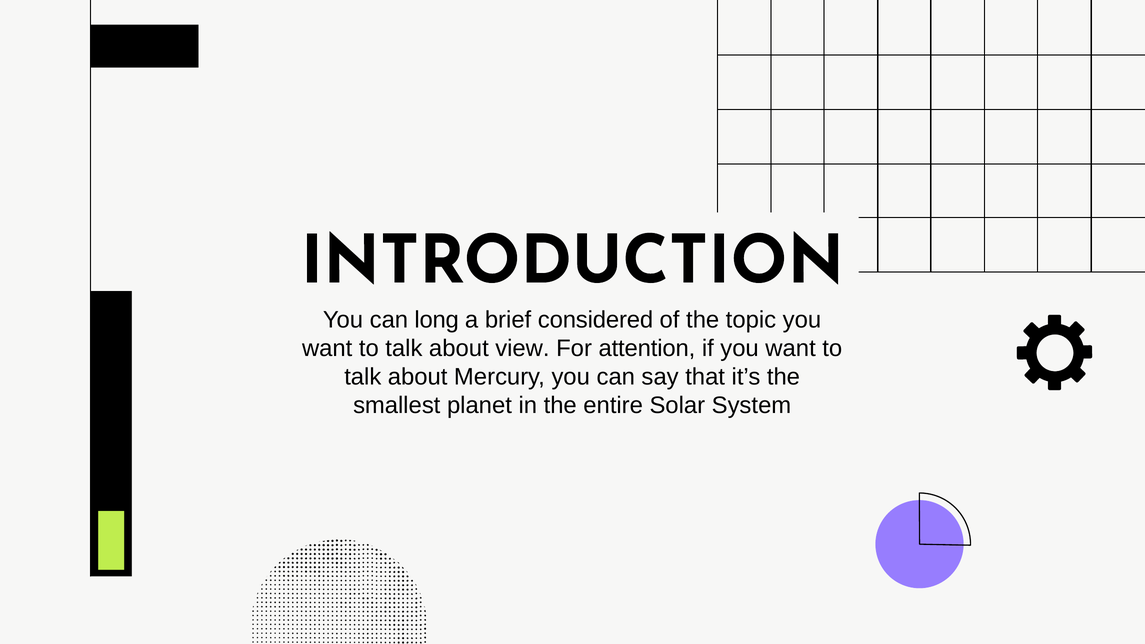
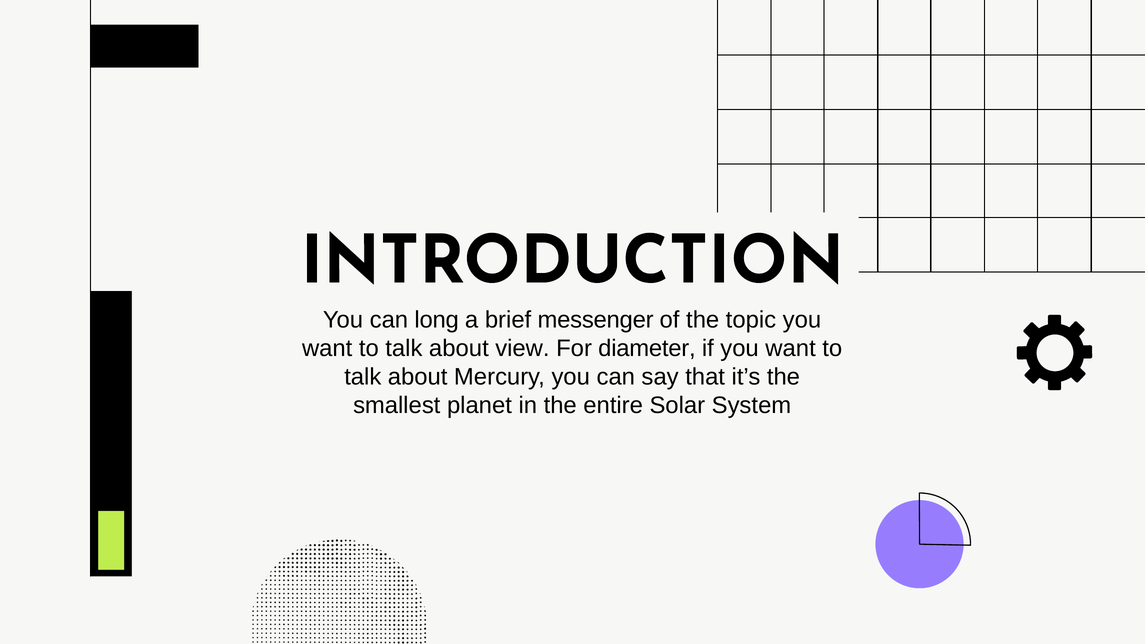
considered: considered -> messenger (596, 320)
attention: attention -> diameter (647, 348)
